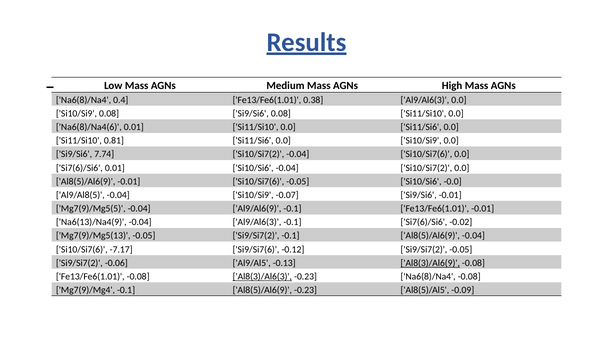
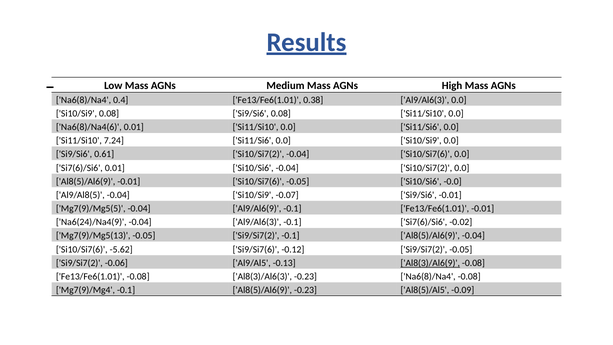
0.81: 0.81 -> 7.24 (114, 141)
7.74: 7.74 -> 0.61 (104, 154)
Na6(13)/Na4(9: Na6(13)/Na4(9 -> Na6(24)/Na4(9 (91, 222)
-7.17: -7.17 -> -5.62 (121, 249)
Al8(3)/Al6(3 underline: present -> none (262, 276)
